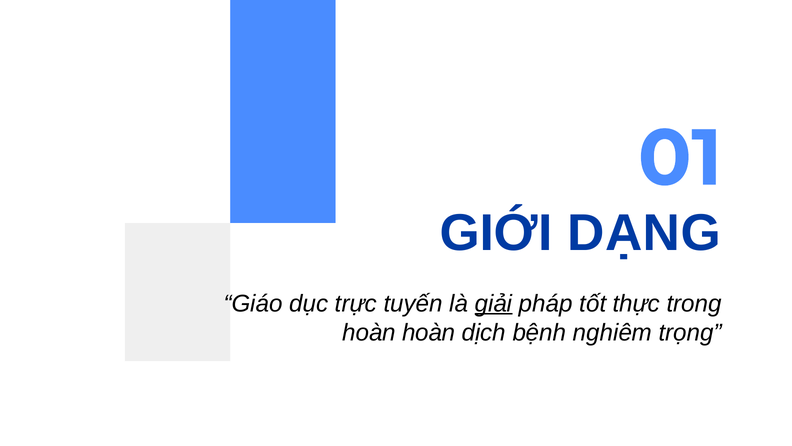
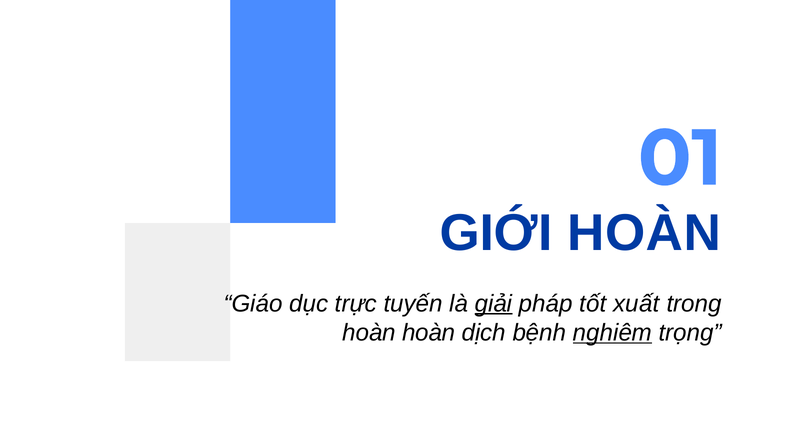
GIỚI DẠNG: DẠNG -> HOÀN (644, 233)
thực: thực -> xuất (636, 303)
nghiêm underline: none -> present (613, 332)
